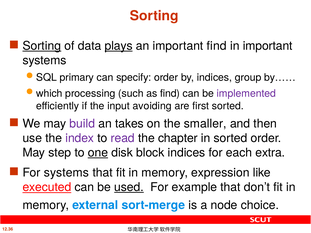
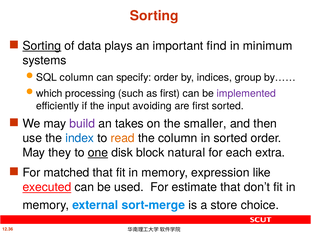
plays underline: present -> none (119, 46)
in important: important -> minimum (268, 46)
SQL primary: primary -> column (77, 77)
as find: find -> first (170, 94)
index colour: purple -> blue (80, 138)
read colour: purple -> orange (123, 138)
the chapter: chapter -> column (178, 138)
step: step -> they (60, 153)
block indices: indices -> natural (186, 153)
For systems: systems -> matched (67, 173)
used underline: present -> none (129, 187)
example: example -> estimate (194, 187)
node: node -> store (224, 205)
